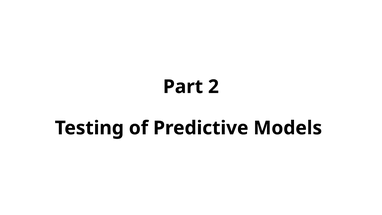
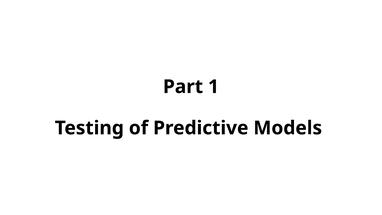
2: 2 -> 1 (213, 87)
